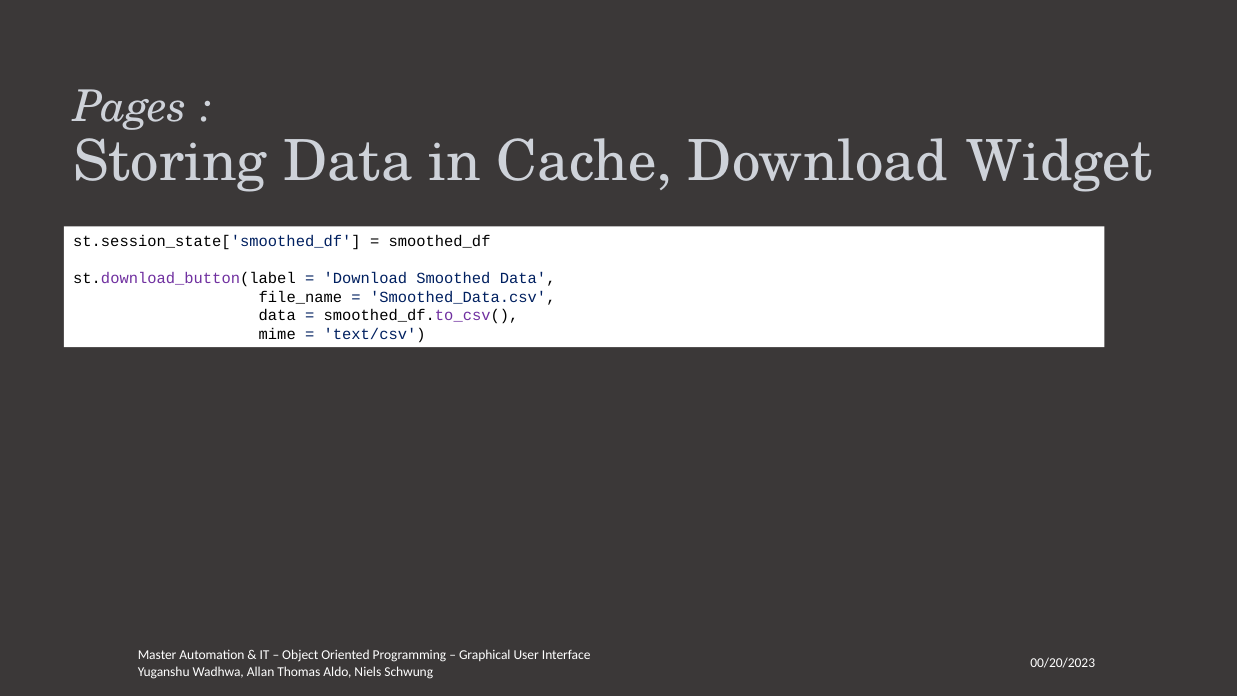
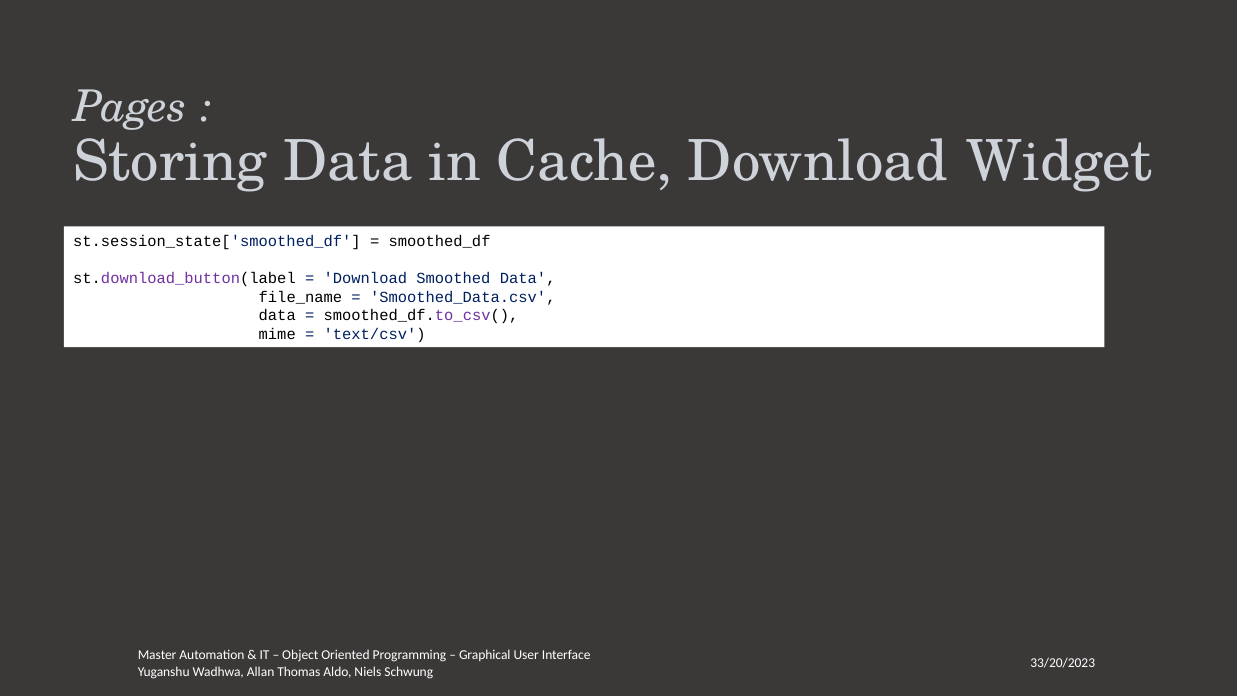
00/20/2023: 00/20/2023 -> 33/20/2023 (1063, 663)
